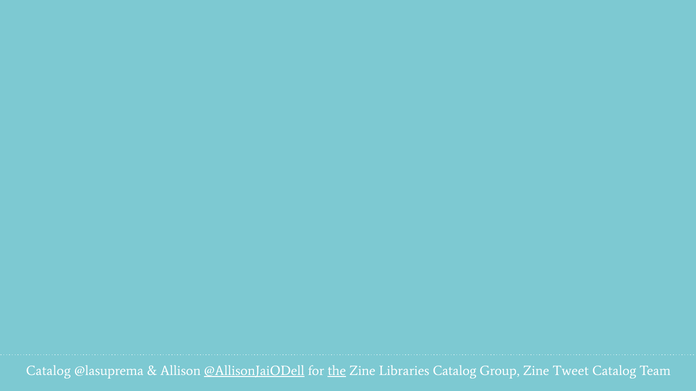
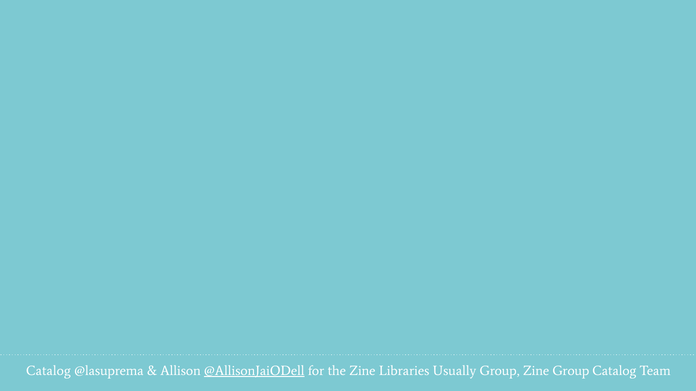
the underline: present -> none (337, 371)
Libraries Catalog: Catalog -> Usually (454, 371)
Zine Tweet: Tweet -> Group (571, 371)
